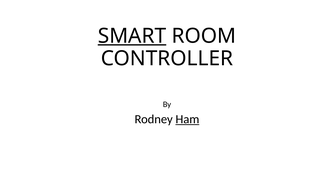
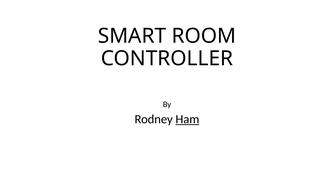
SMART underline: present -> none (132, 36)
